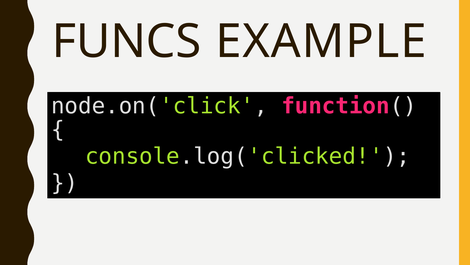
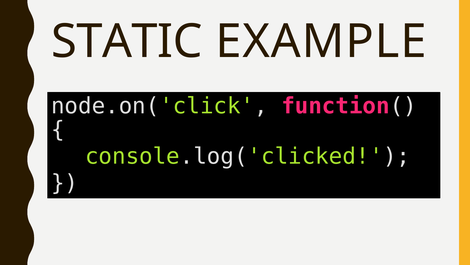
FUNCS: FUNCS -> STATIC (127, 42)
